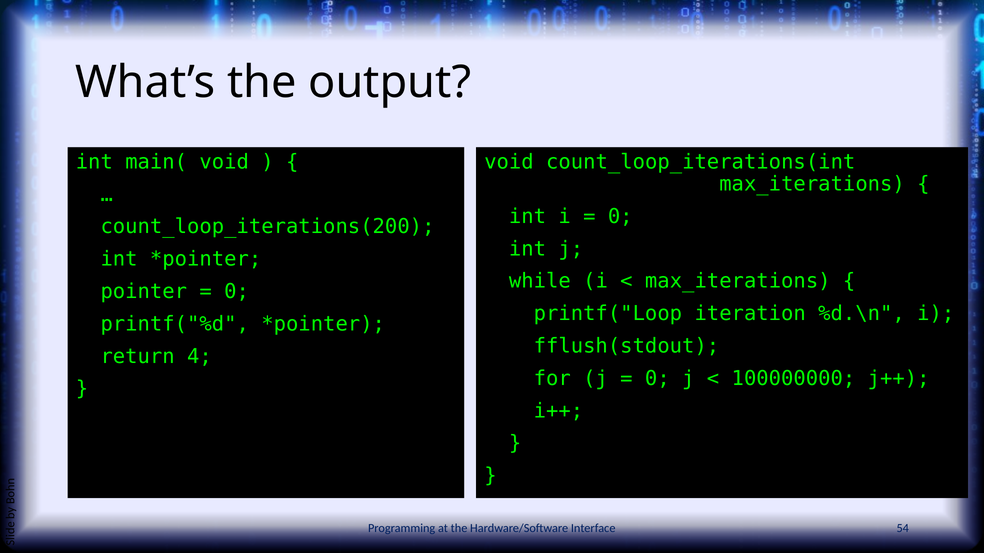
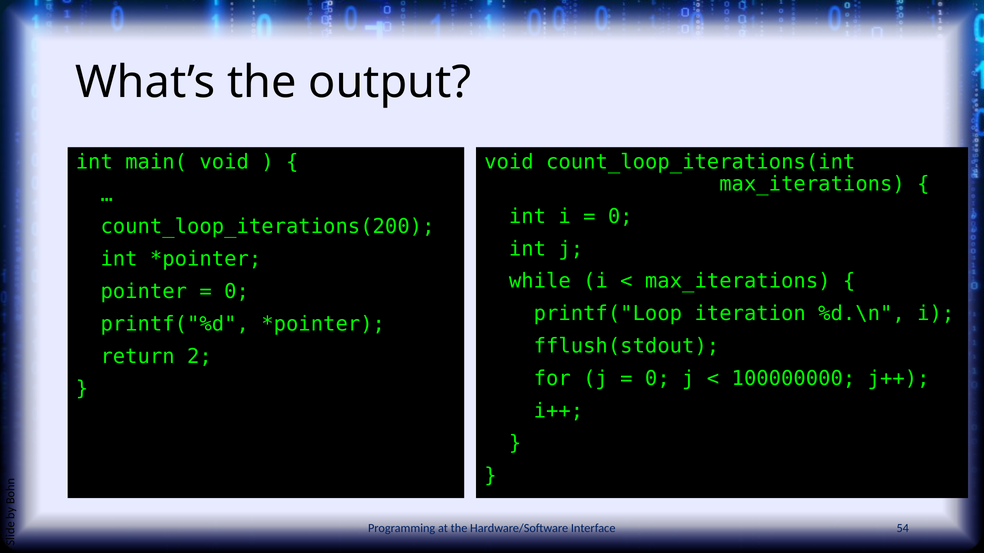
4: 4 -> 2 (199, 357)
